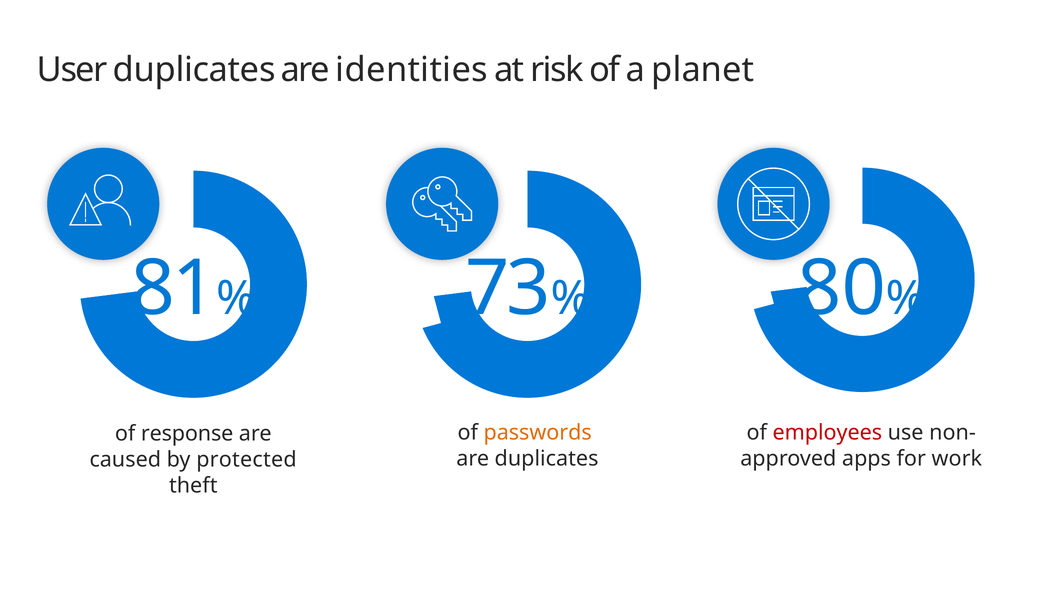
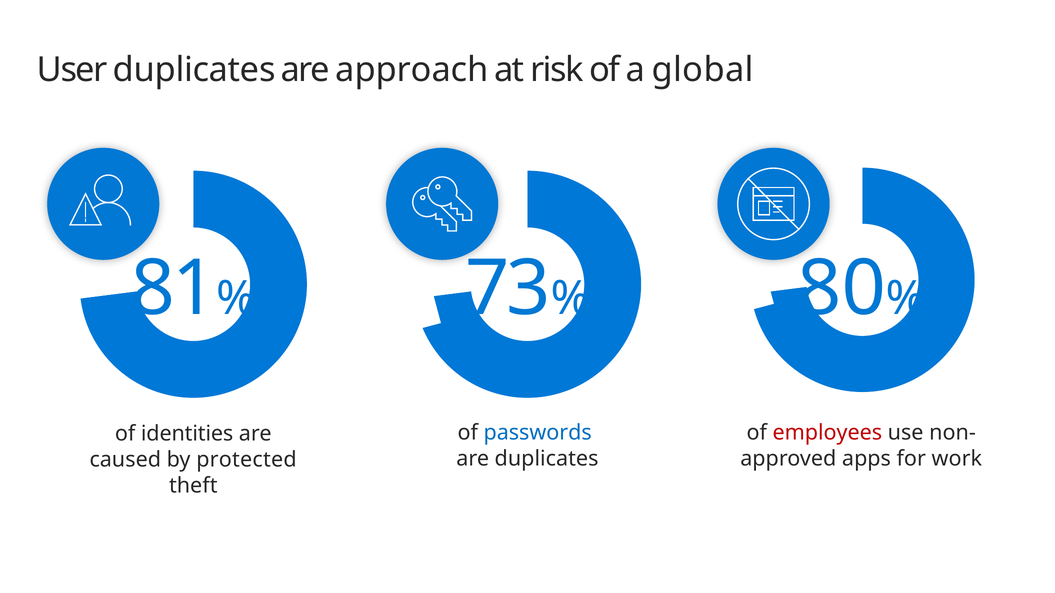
identities: identities -> approach (412, 70)
planet: planet -> global (703, 70)
passwords colour: orange -> blue (538, 433)
response: response -> identities (187, 434)
